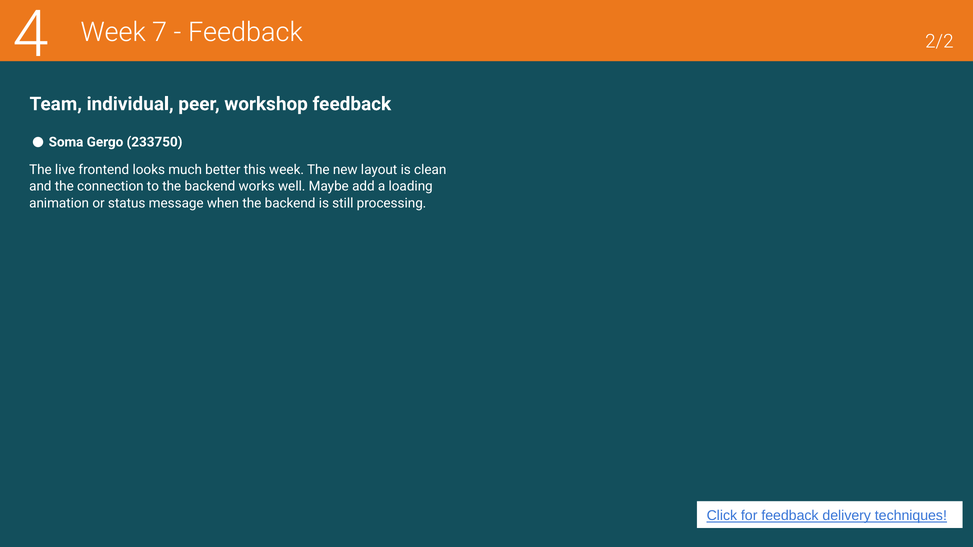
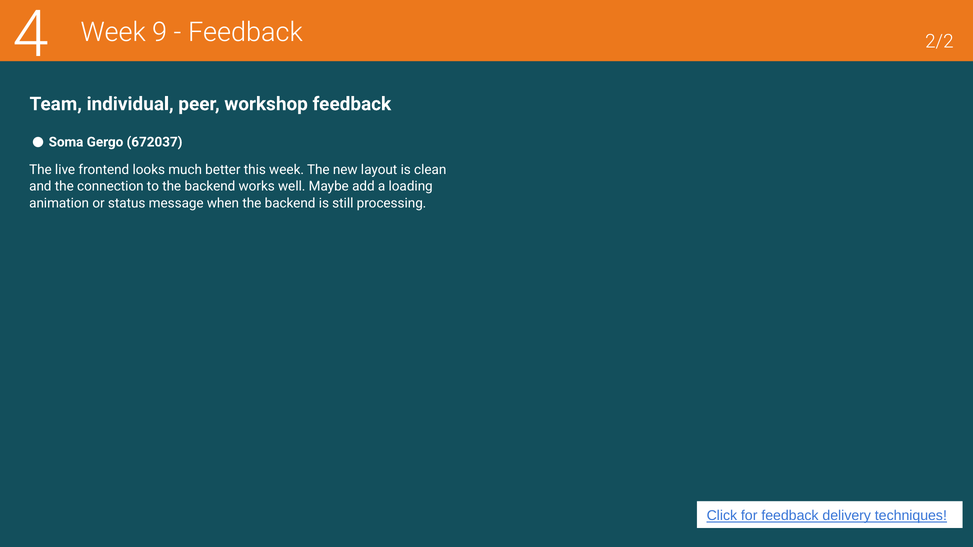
7: 7 -> 9 (160, 32)
233750: 233750 -> 672037 (154, 142)
